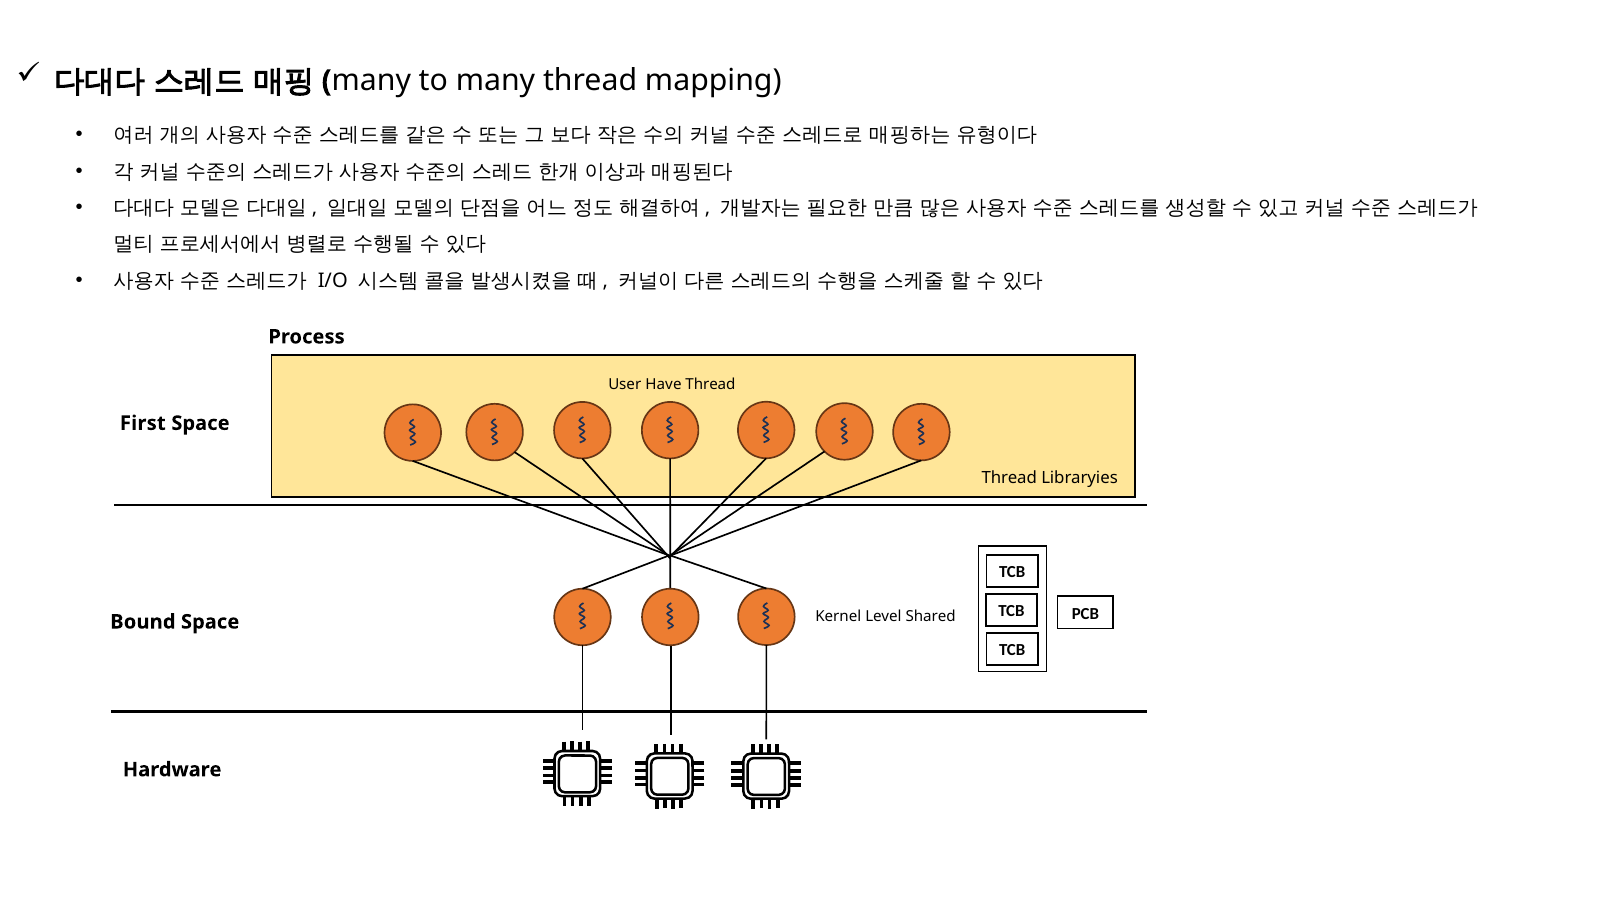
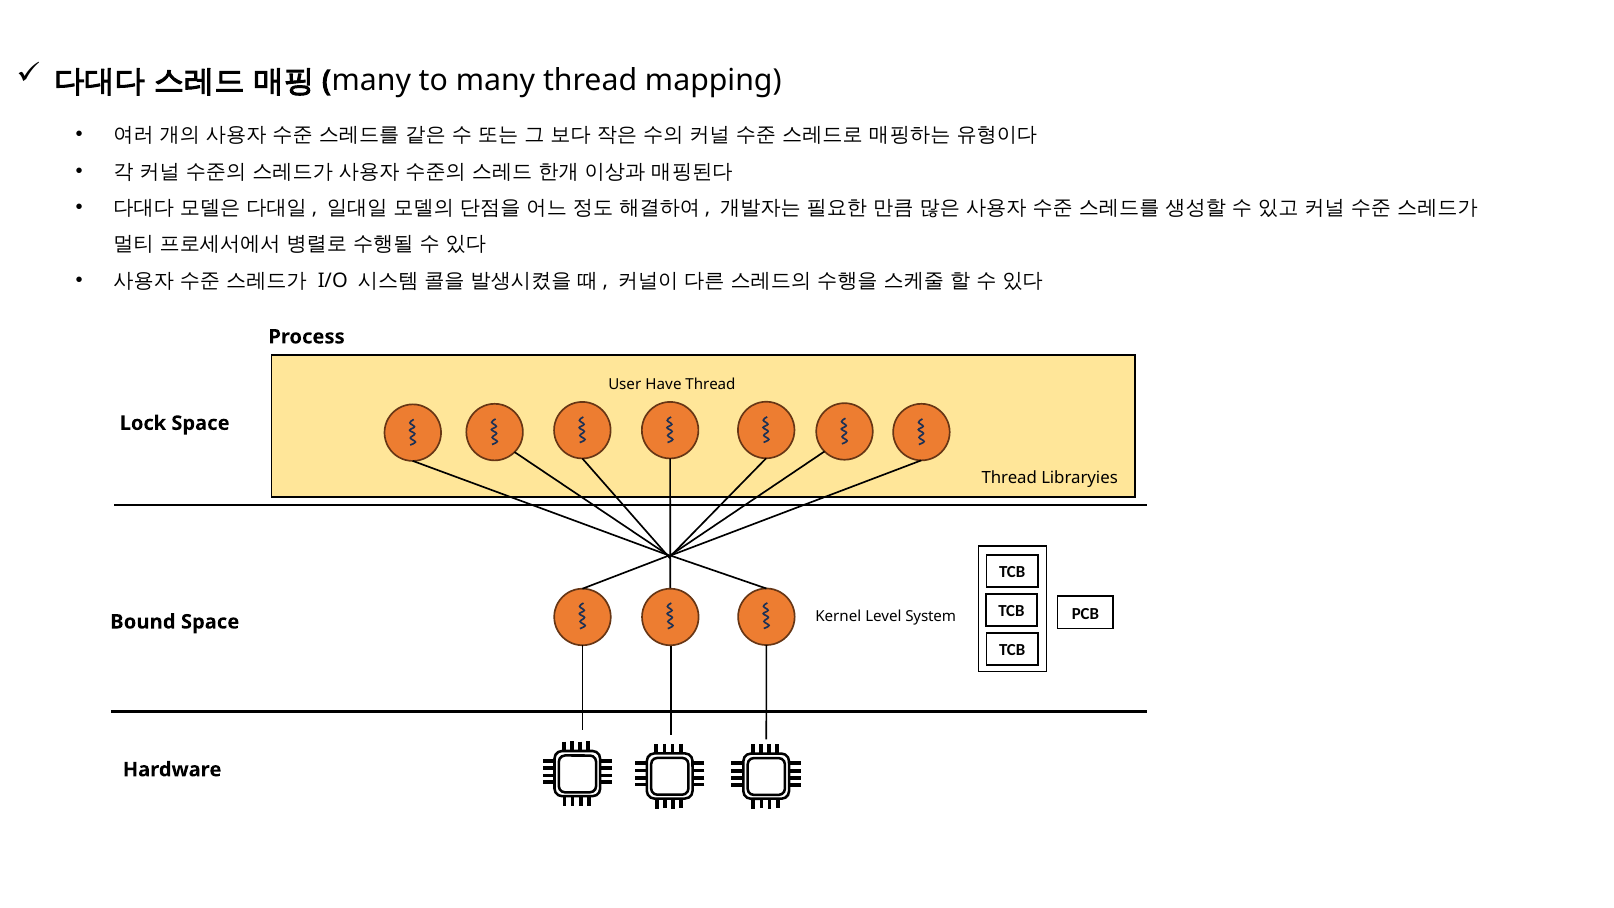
First: First -> Lock (143, 423)
Shared: Shared -> System (931, 616)
